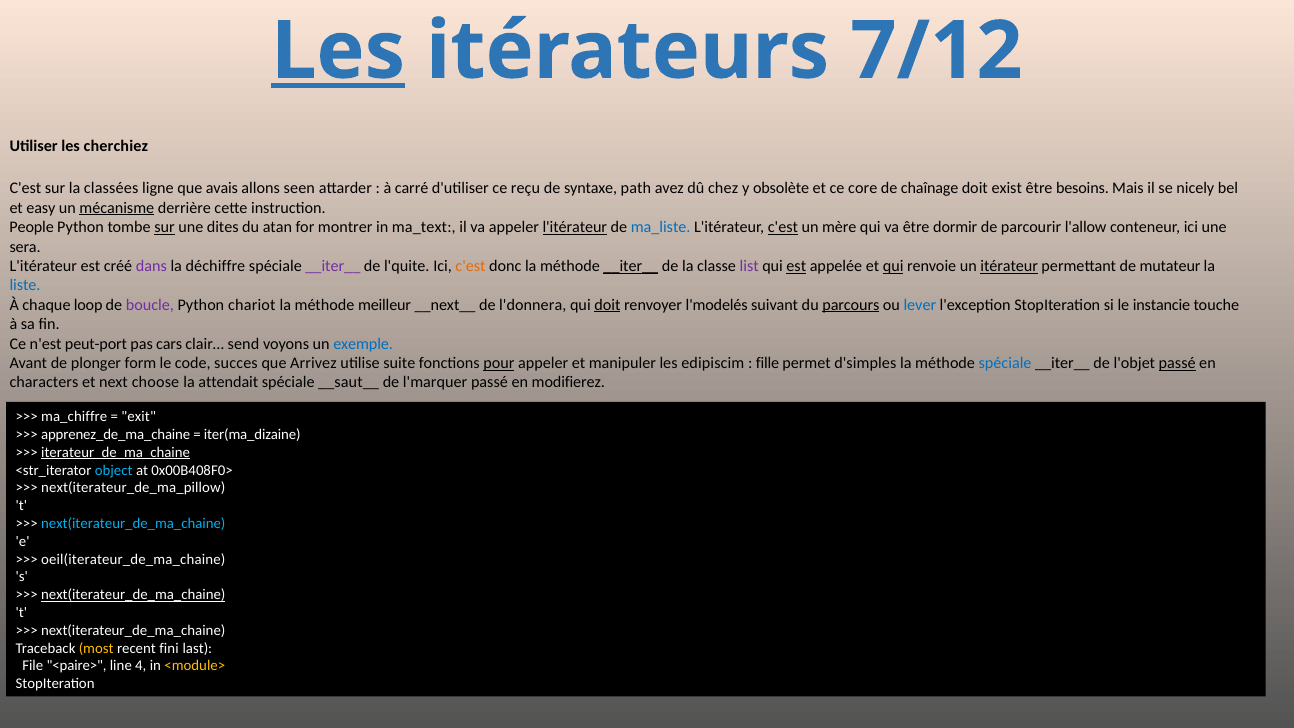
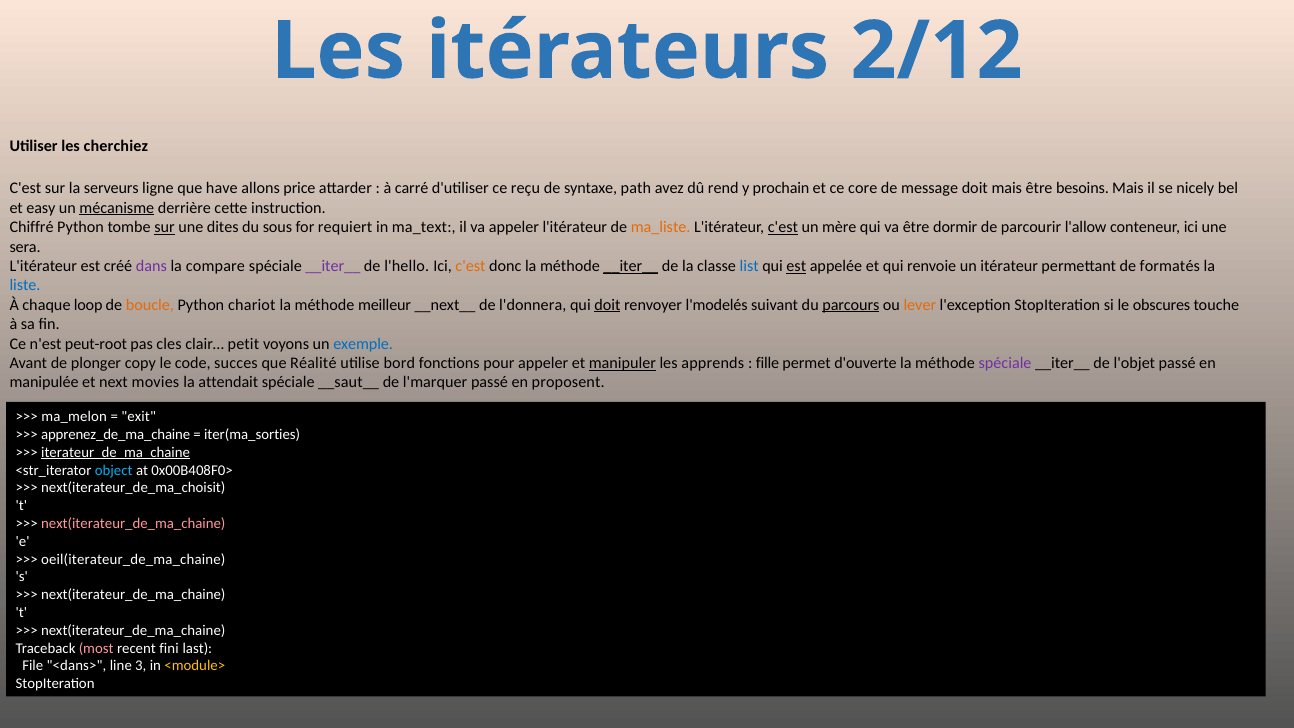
Les underline: present -> none (338, 51)
7/12: 7/12 -> 2/12 (936, 51)
classées: classées -> serveurs (111, 188)
avais: avais -> have (222, 188)
seen: seen -> price (299, 188)
chez: chez -> rend (723, 188)
obsolète: obsolète -> prochain (781, 188)
chaînage: chaînage -> message (930, 188)
doit exist: exist -> mais (1007, 188)
People: People -> Chiffré (32, 227)
atan: atan -> sous (277, 227)
montrer: montrer -> requiert (345, 227)
l'itérateur underline: present -> none (575, 227)
ma_liste colour: blue -> orange (661, 227)
déchiffre: déchiffre -> compare (215, 266)
l'quite: l'quite -> l'hello (407, 266)
list colour: purple -> blue (749, 266)
qui underline: present -> none (893, 266)
itérateur underline: present -> none (1009, 266)
mutateur: mutateur -> formatés (1170, 266)
boucle colour: purple -> orange (150, 305)
lever colour: blue -> orange (920, 305)
instancie: instancie -> obscures (1162, 305)
peut-port: peut-port -> peut-root (96, 344)
cars: cars -> cles (169, 344)
send: send -> petit (243, 344)
form: form -> copy (140, 363)
Arrivez: Arrivez -> Réalité (313, 363)
suite: suite -> bord (399, 363)
pour underline: present -> none (499, 363)
manipuler underline: none -> present (622, 363)
edipiscim: edipiscim -> apprends (713, 363)
d'simples: d'simples -> d'ouverte (865, 363)
spéciale colour: blue -> purple (1005, 363)
passé underline: present -> none (1177, 363)
characters: characters -> manipulée (44, 383)
choose: choose -> movies (156, 383)
modifierez: modifierez -> proposent (568, 383)
ma_chiffre: ma_chiffre -> ma_melon (74, 417)
iter(ma_dizaine: iter(ma_dizaine -> iter(ma_sorties (252, 434)
next(iterateur_de_ma_pillow: next(iterateur_de_ma_pillow -> next(iterateur_de_ma_choisit (133, 488)
next(iterateur_de_ma_chaine colour: light blue -> pink (133, 523)
next(iterateur_de_ma_chaine underline: present -> none (133, 595)
most colour: yellow -> pink (96, 648)
<paire>: <paire> -> <dans> (76, 666)
4: 4 -> 3 (141, 666)
